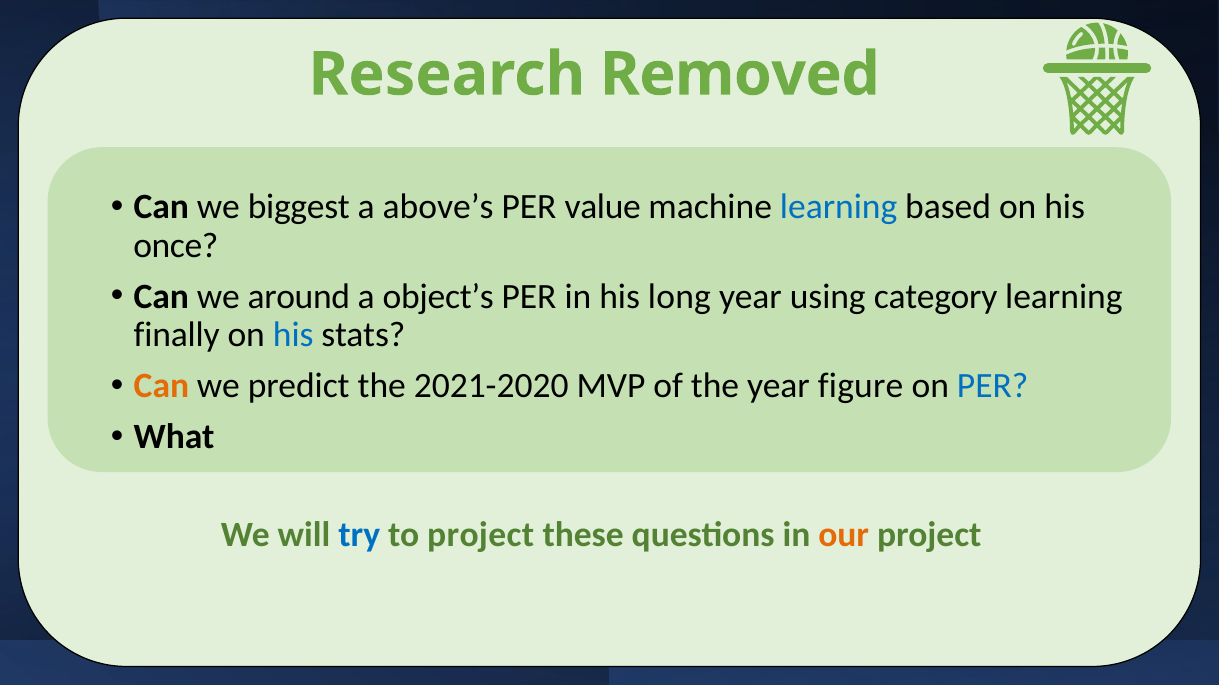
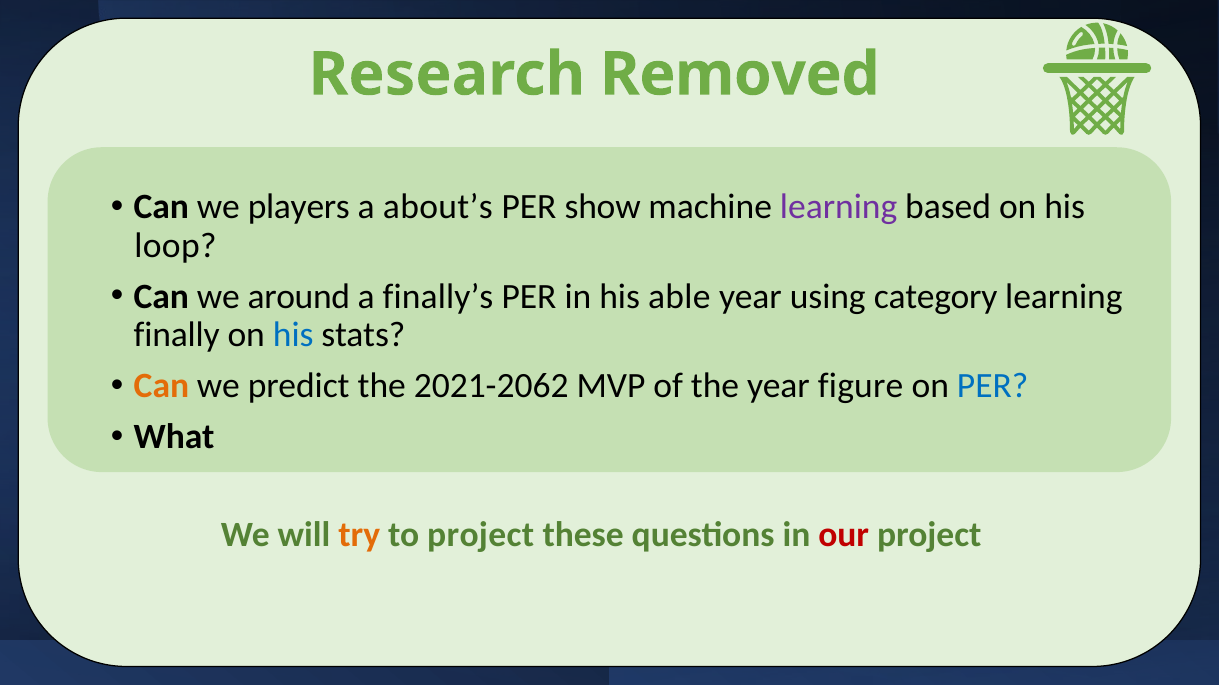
biggest: biggest -> players (299, 207)
above’s: above’s -> about’s (438, 207)
value: value -> show (603, 207)
learning colour: blue -> purple (839, 207)
once: once -> loop (175, 246)
object’s: object’s -> finally’s (438, 297)
long: long -> able (679, 297)
2021-2020: 2021-2020 -> 2021-2062 (491, 386)
try colour: blue -> orange (359, 535)
our colour: orange -> red (844, 535)
